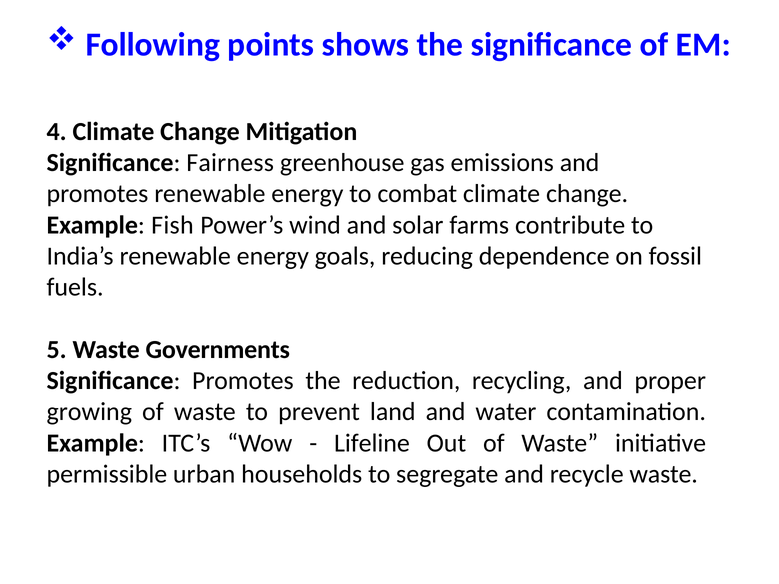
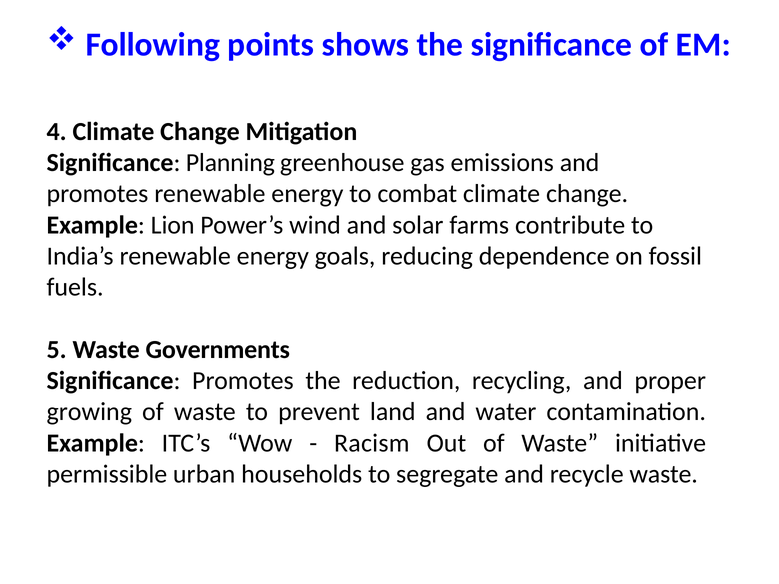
Fairness: Fairness -> Planning (230, 163)
Fish: Fish -> Lion (173, 225)
Lifeline: Lifeline -> Racism (372, 443)
